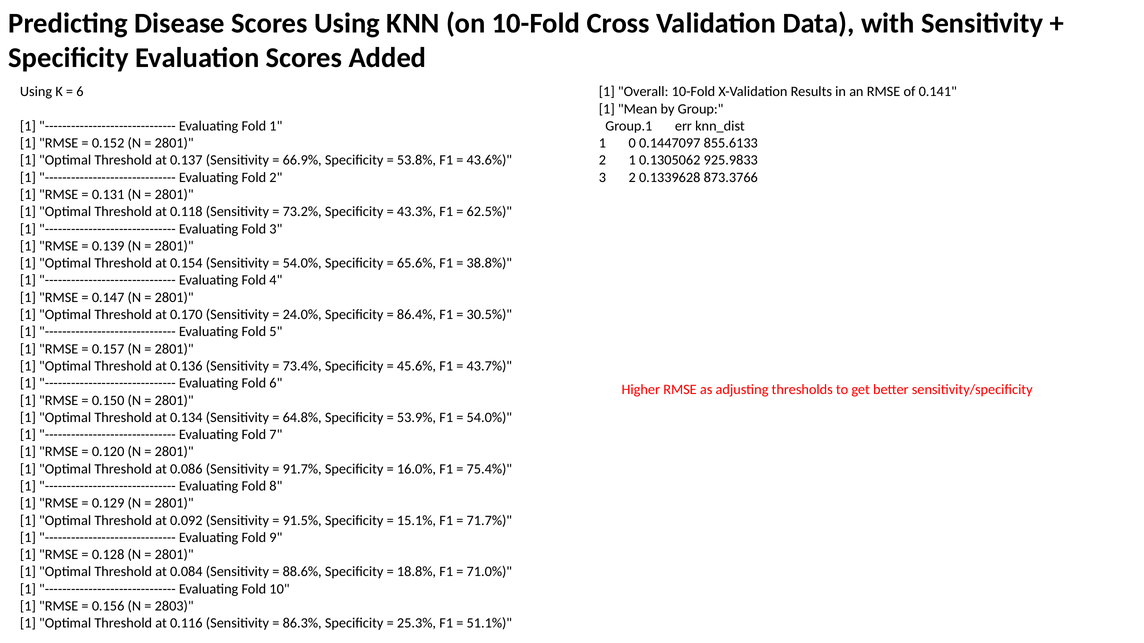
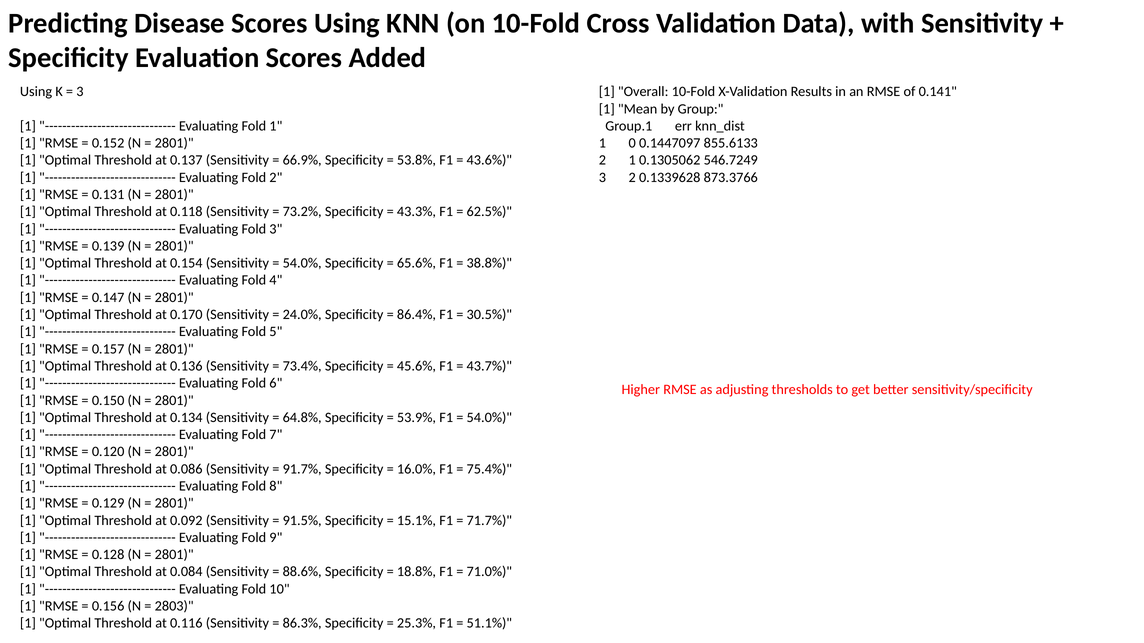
6: 6 -> 3 (80, 92)
925.9833: 925.9833 -> 546.7249 (731, 160)
